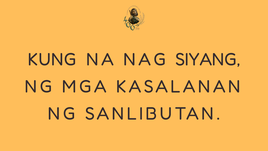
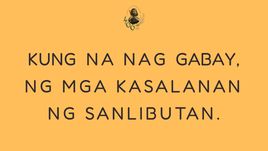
SIYANG: SIYANG -> GABAY (208, 59)
